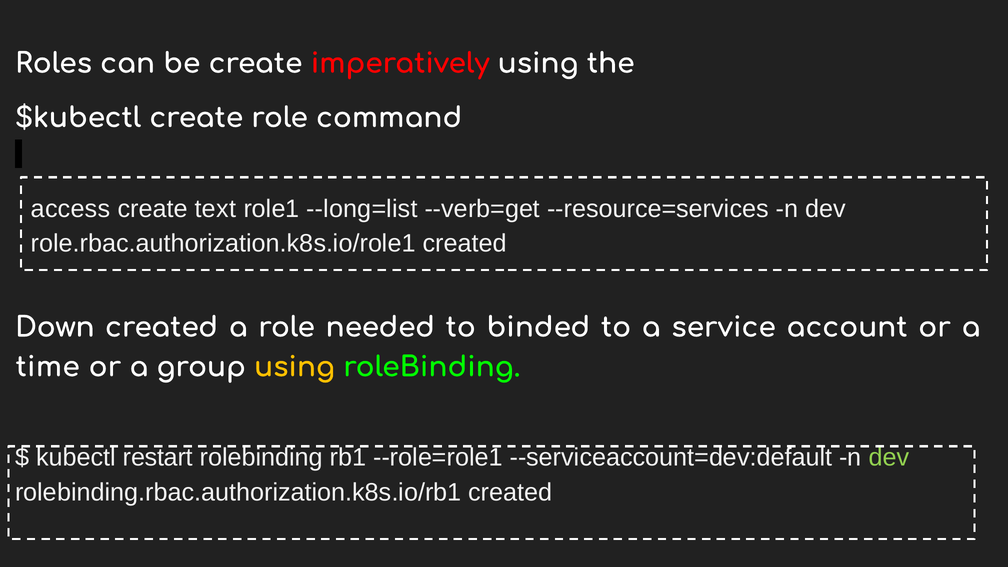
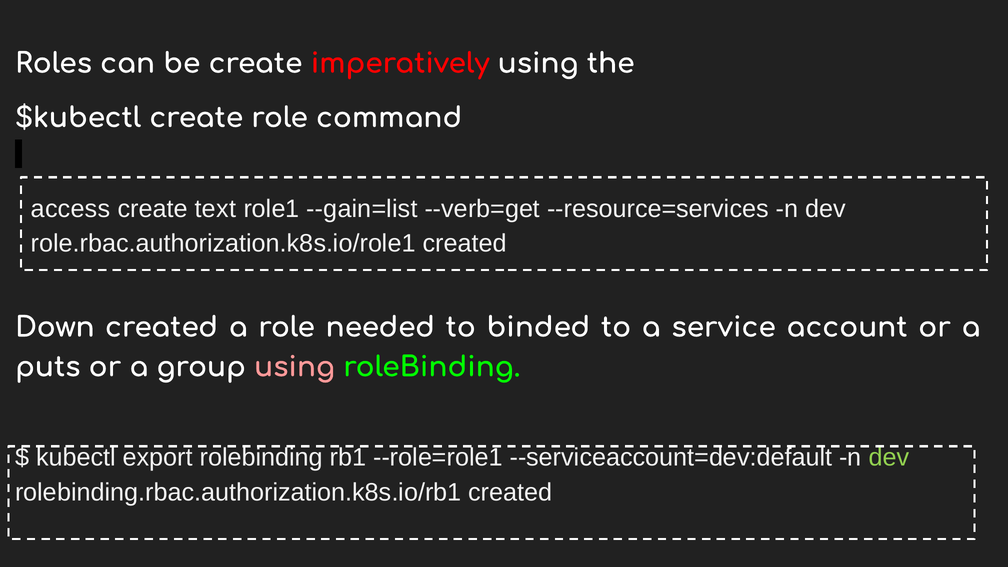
--long=list: --long=list -> --gain=list (362, 209)
time: time -> puts (48, 367)
using colour: yellow -> pink (295, 367)
restart: restart -> export (158, 458)
